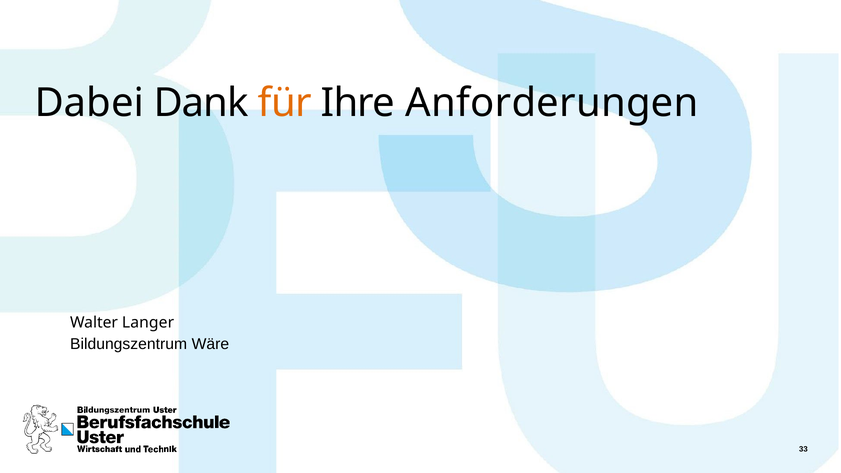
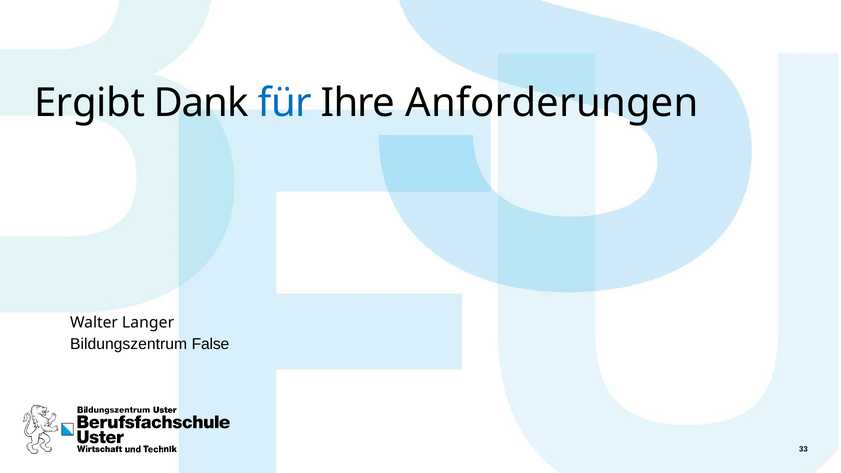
Dabei: Dabei -> Ergibt (90, 103)
für colour: orange -> blue (285, 103)
Wäre: Wäre -> False (210, 344)
